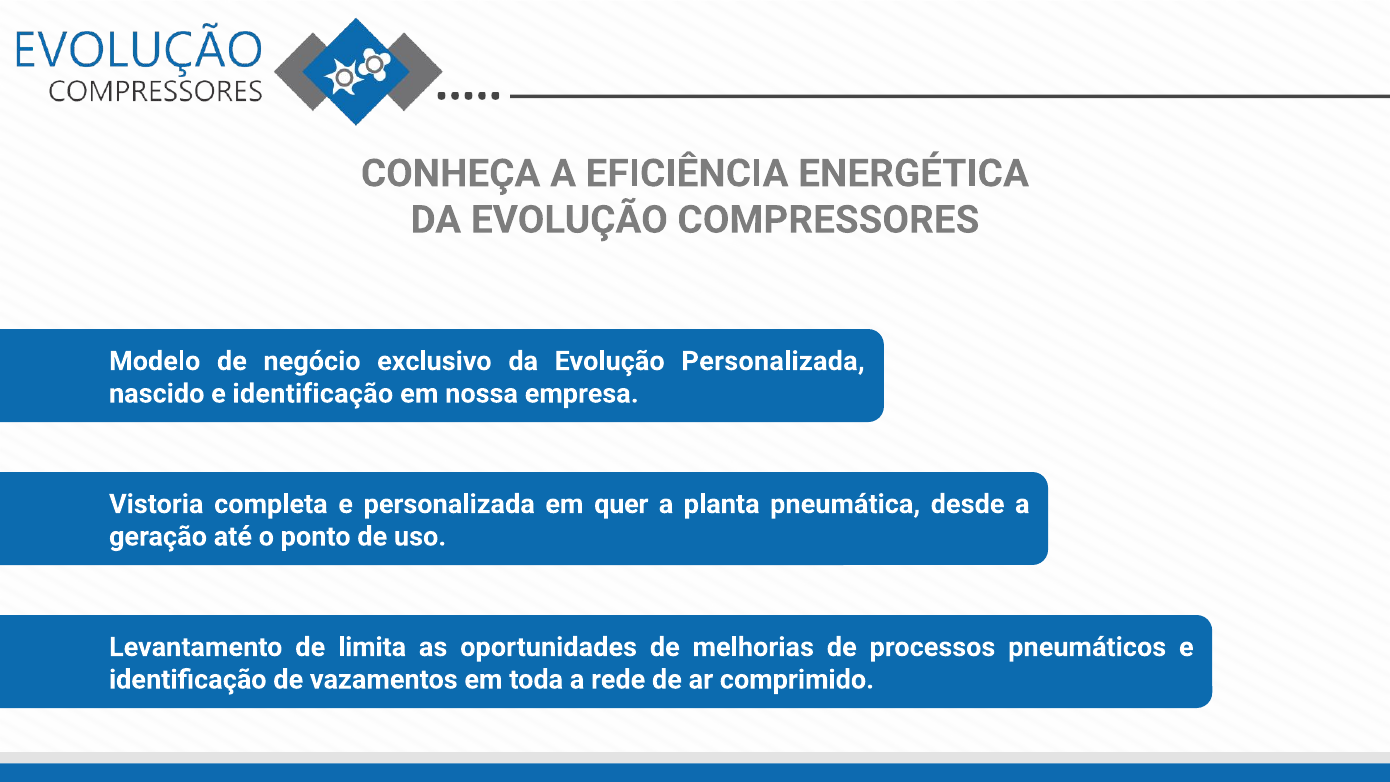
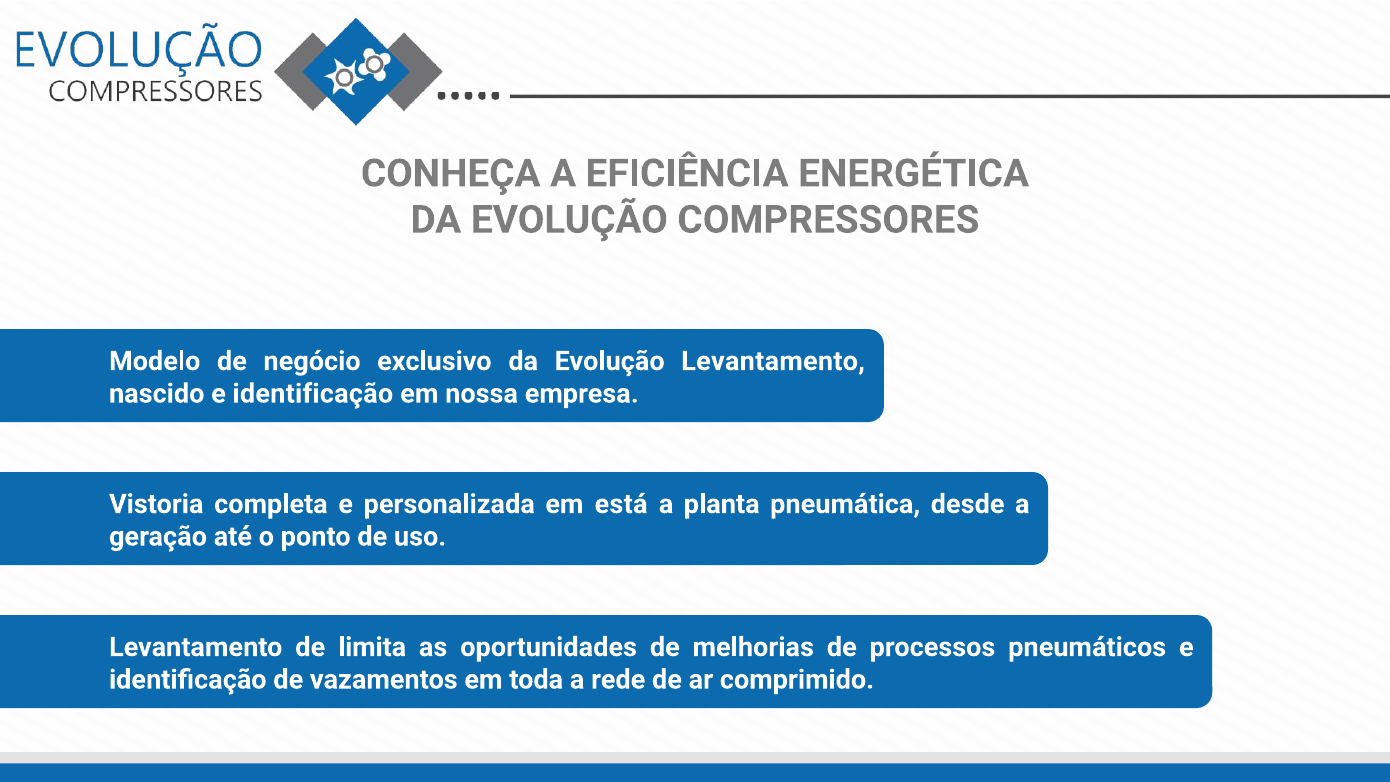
Evolução Personalizada: Personalizada -> Levantamento (773, 361)
quer: quer -> está (621, 504)
